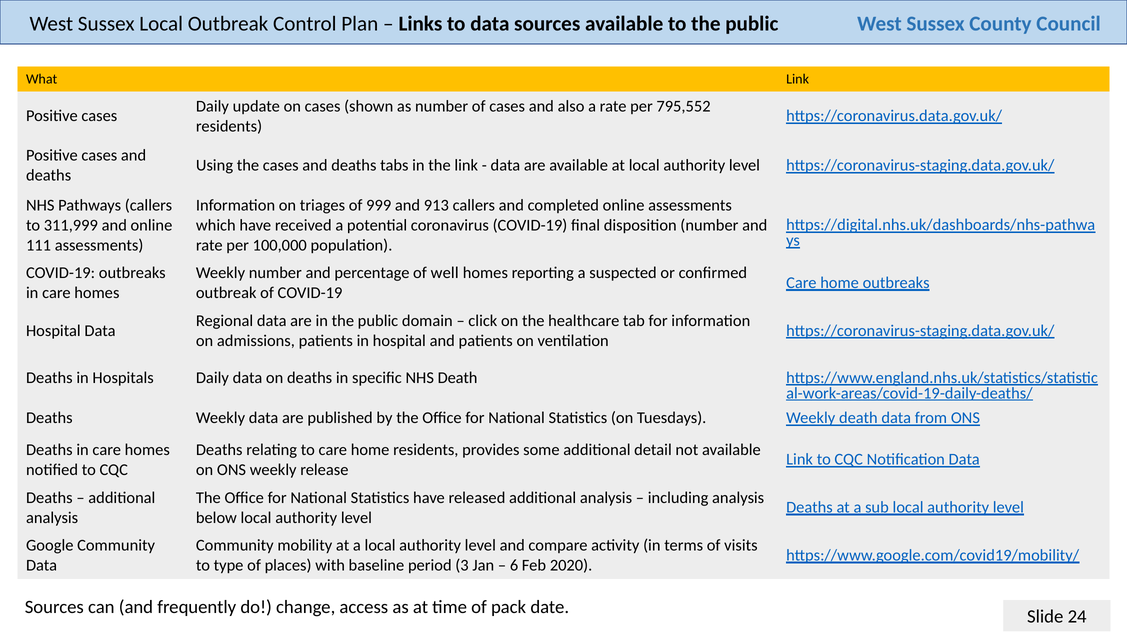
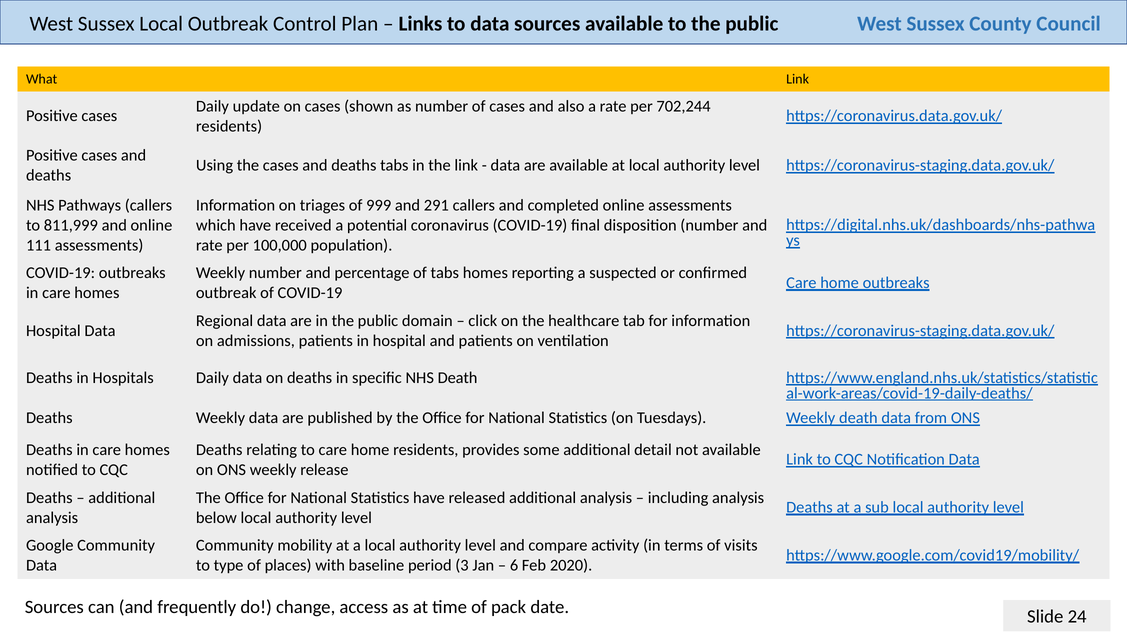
795,552: 795,552 -> 702,244 (684, 106)
913: 913 -> 291 (436, 205)
311,999: 311,999 -> 811,999 (71, 225)
of well: well -> tabs (445, 273)
